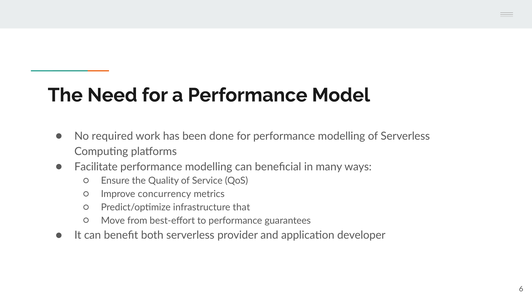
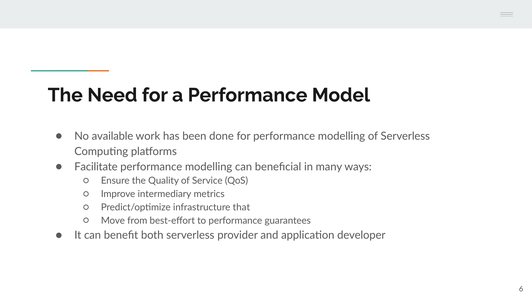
required: required -> available (112, 136)
concurrency: concurrency -> intermediary (164, 194)
